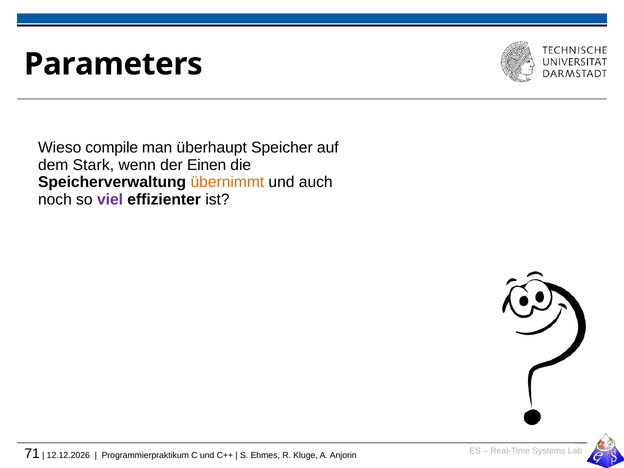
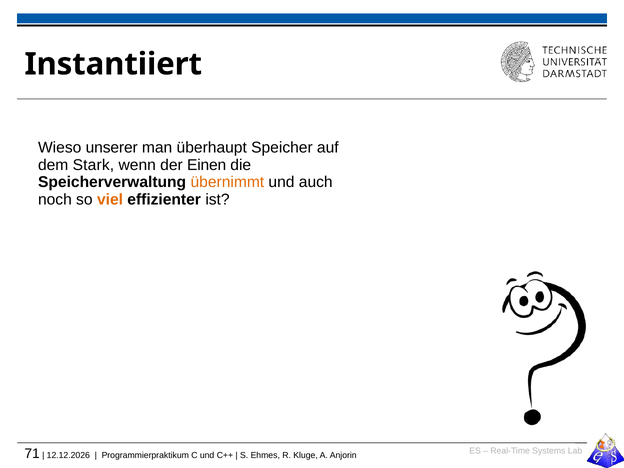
Parameters: Parameters -> Instantiiert (113, 64)
compile: compile -> unserer (112, 147)
viel colour: purple -> orange (110, 200)
